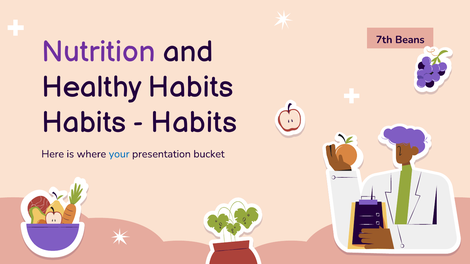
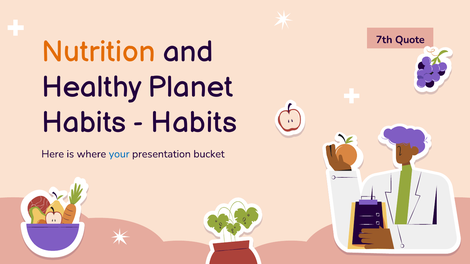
Beans: Beans -> Quote (410, 40)
Nutrition colour: purple -> orange (98, 52)
Healthy Habits: Habits -> Planet (191, 87)
